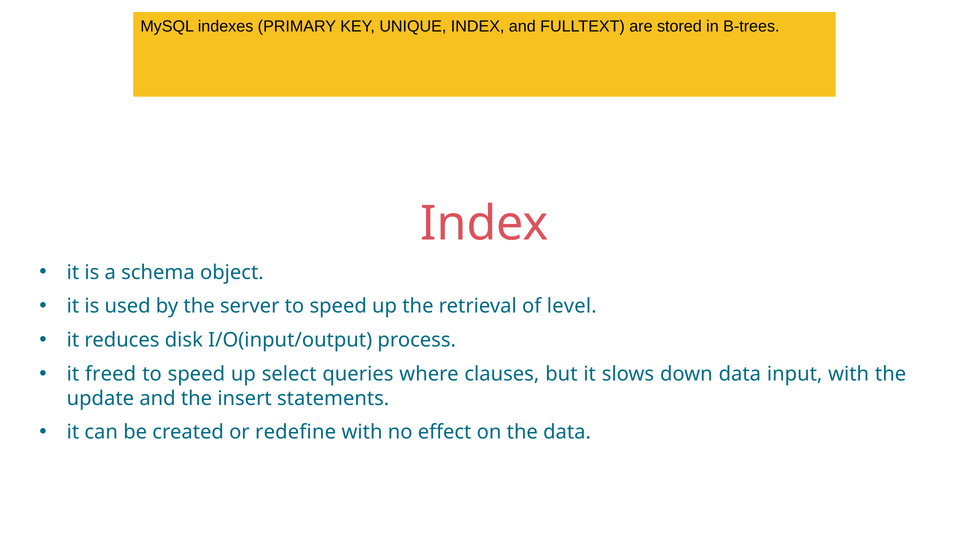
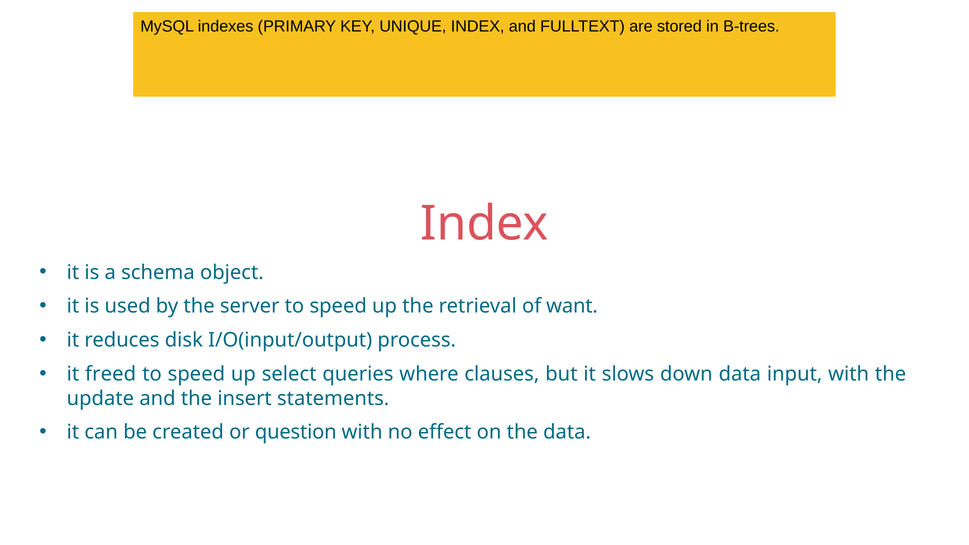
level: level -> want (572, 306)
redefine: redefine -> question (296, 432)
